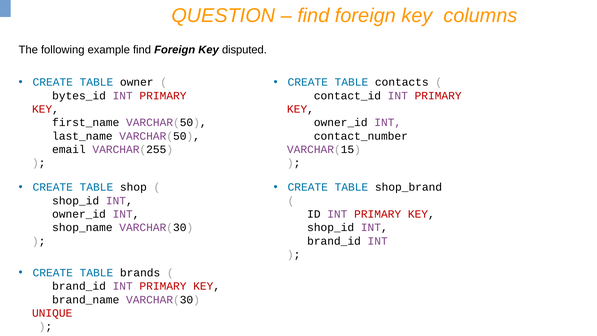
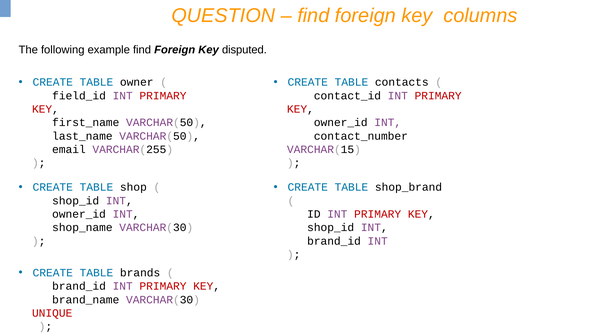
bytes_id: bytes_id -> field_id (79, 96)
